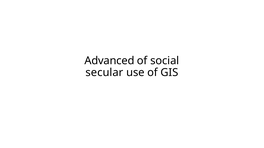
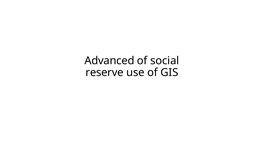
secular: secular -> reserve (105, 73)
